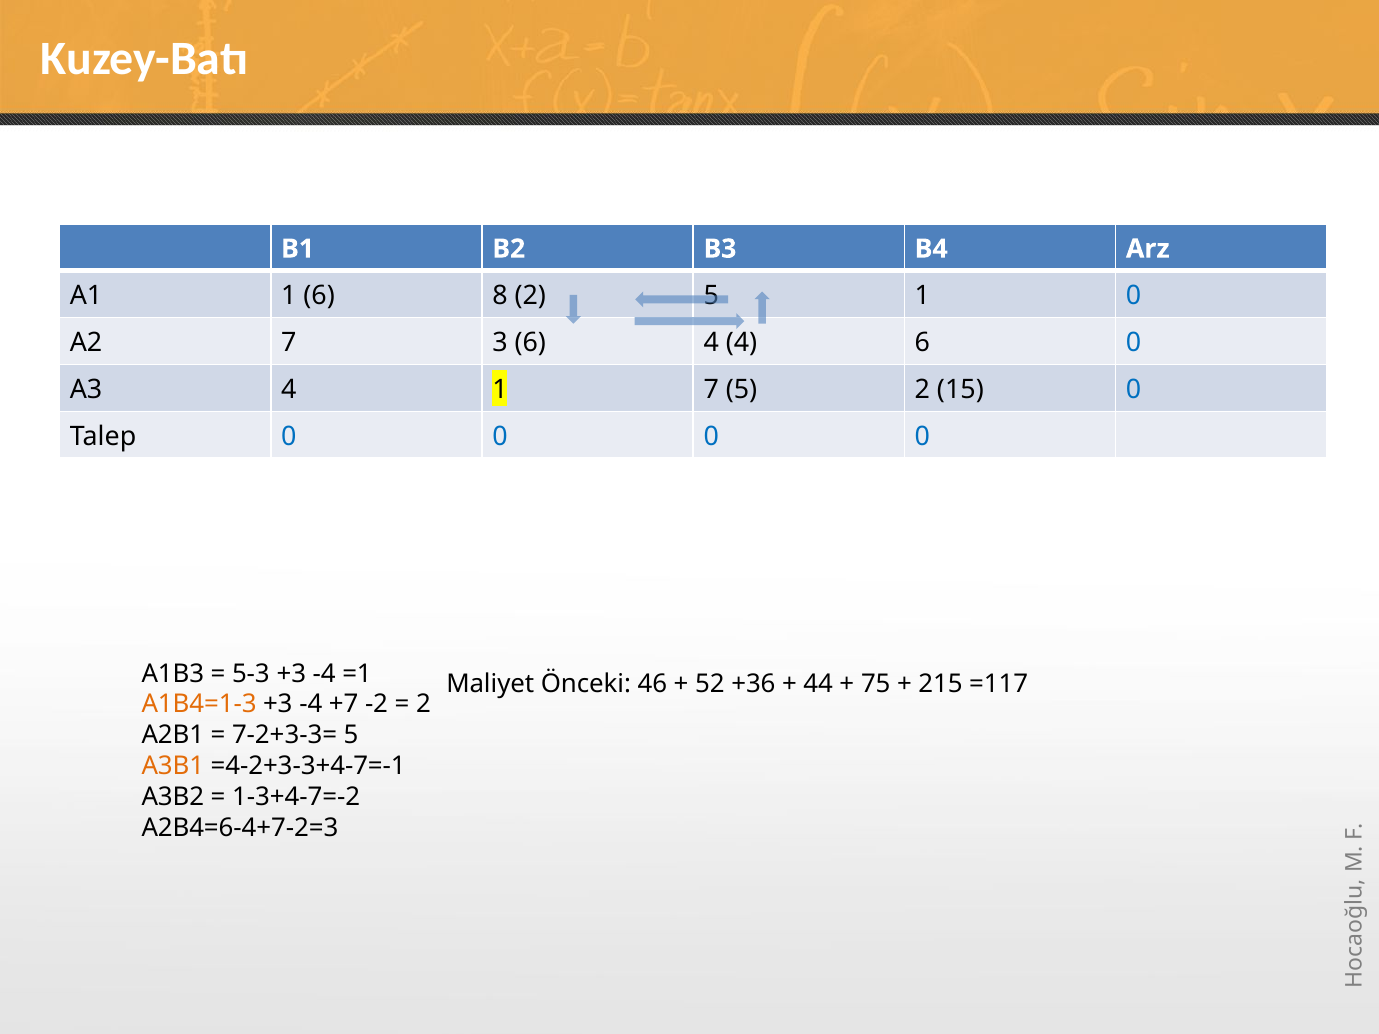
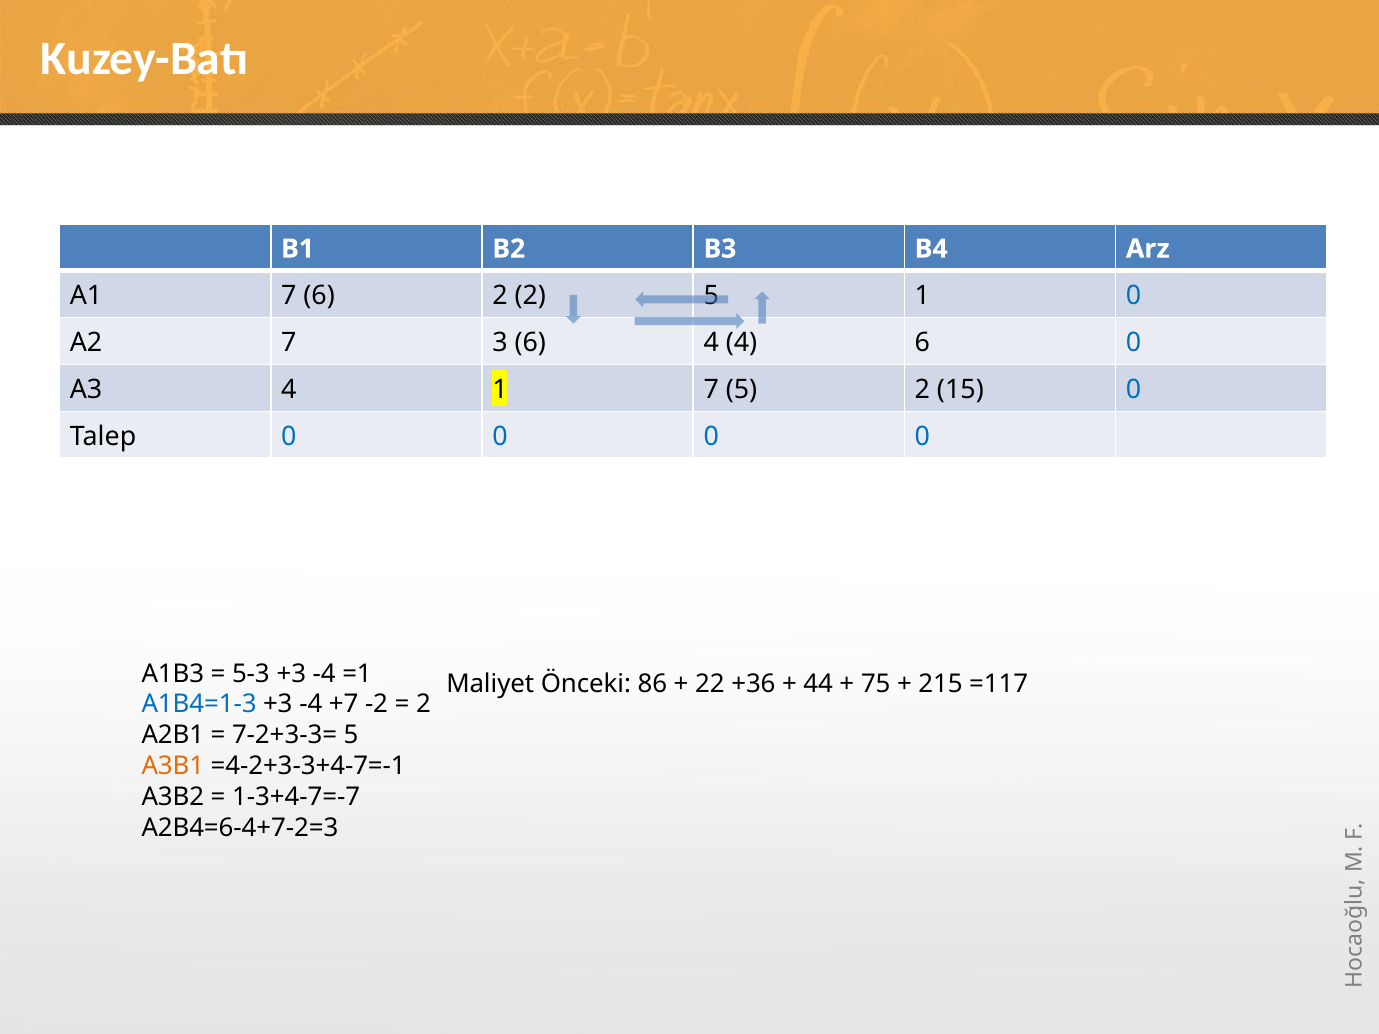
A1 1: 1 -> 7 (289, 296)
6 8: 8 -> 2 (500, 296)
46: 46 -> 86 (652, 684)
52: 52 -> 22 (710, 684)
A1B4=1-3 colour: orange -> blue (199, 705)
1-3+4-7=-2: 1-3+4-7=-2 -> 1-3+4-7=-7 (296, 798)
